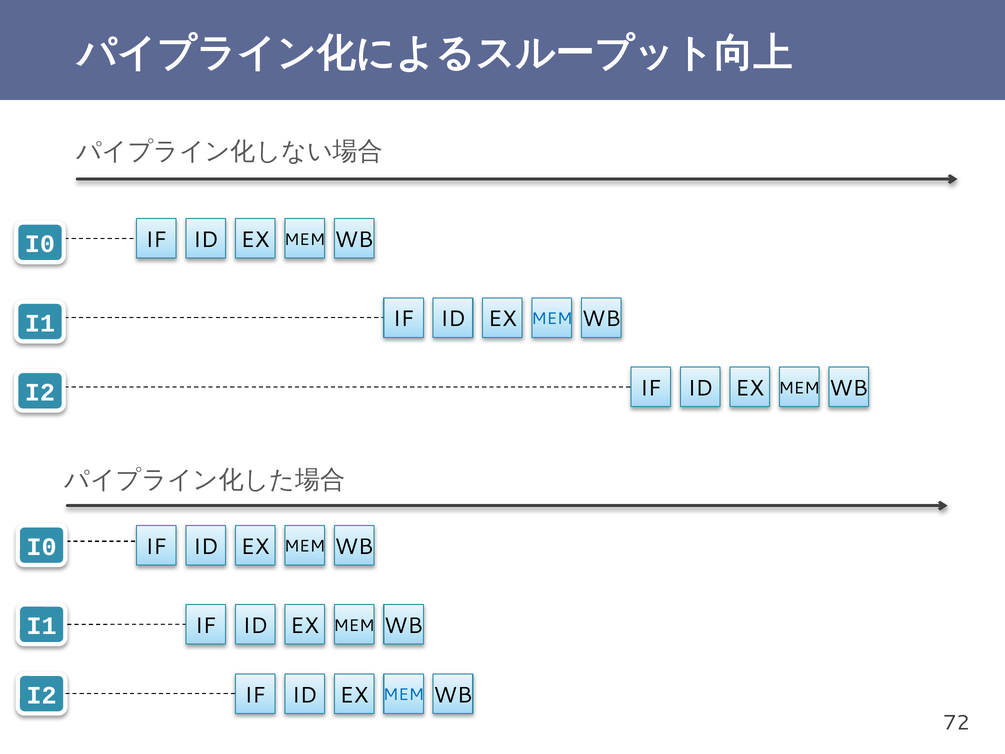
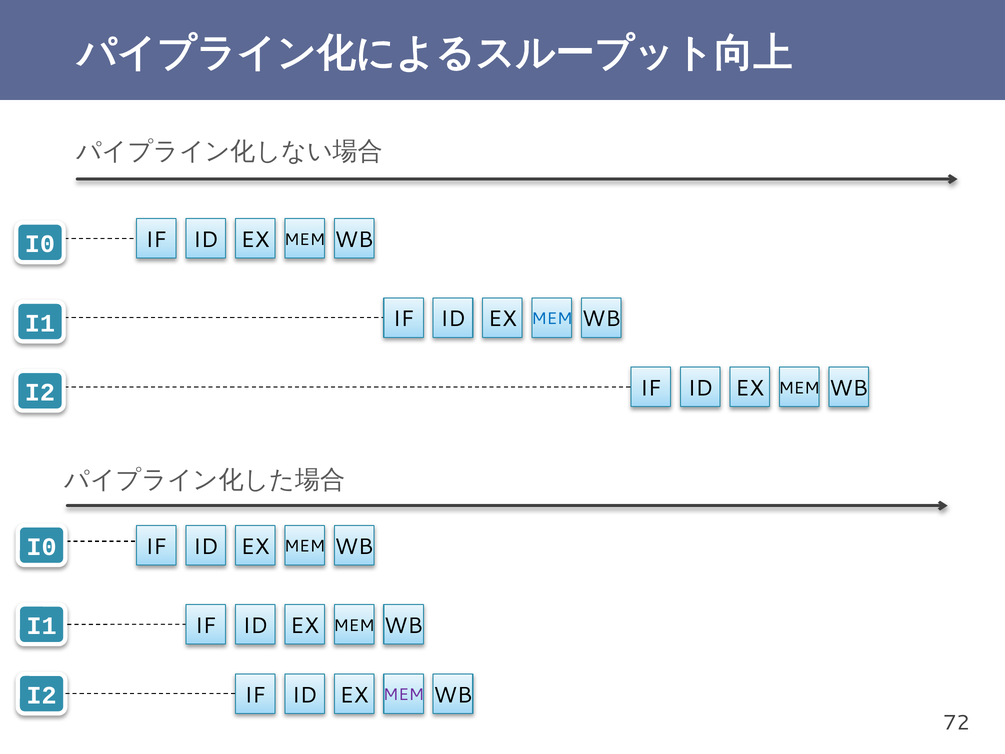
MEM colour: blue -> purple (404, 695)
